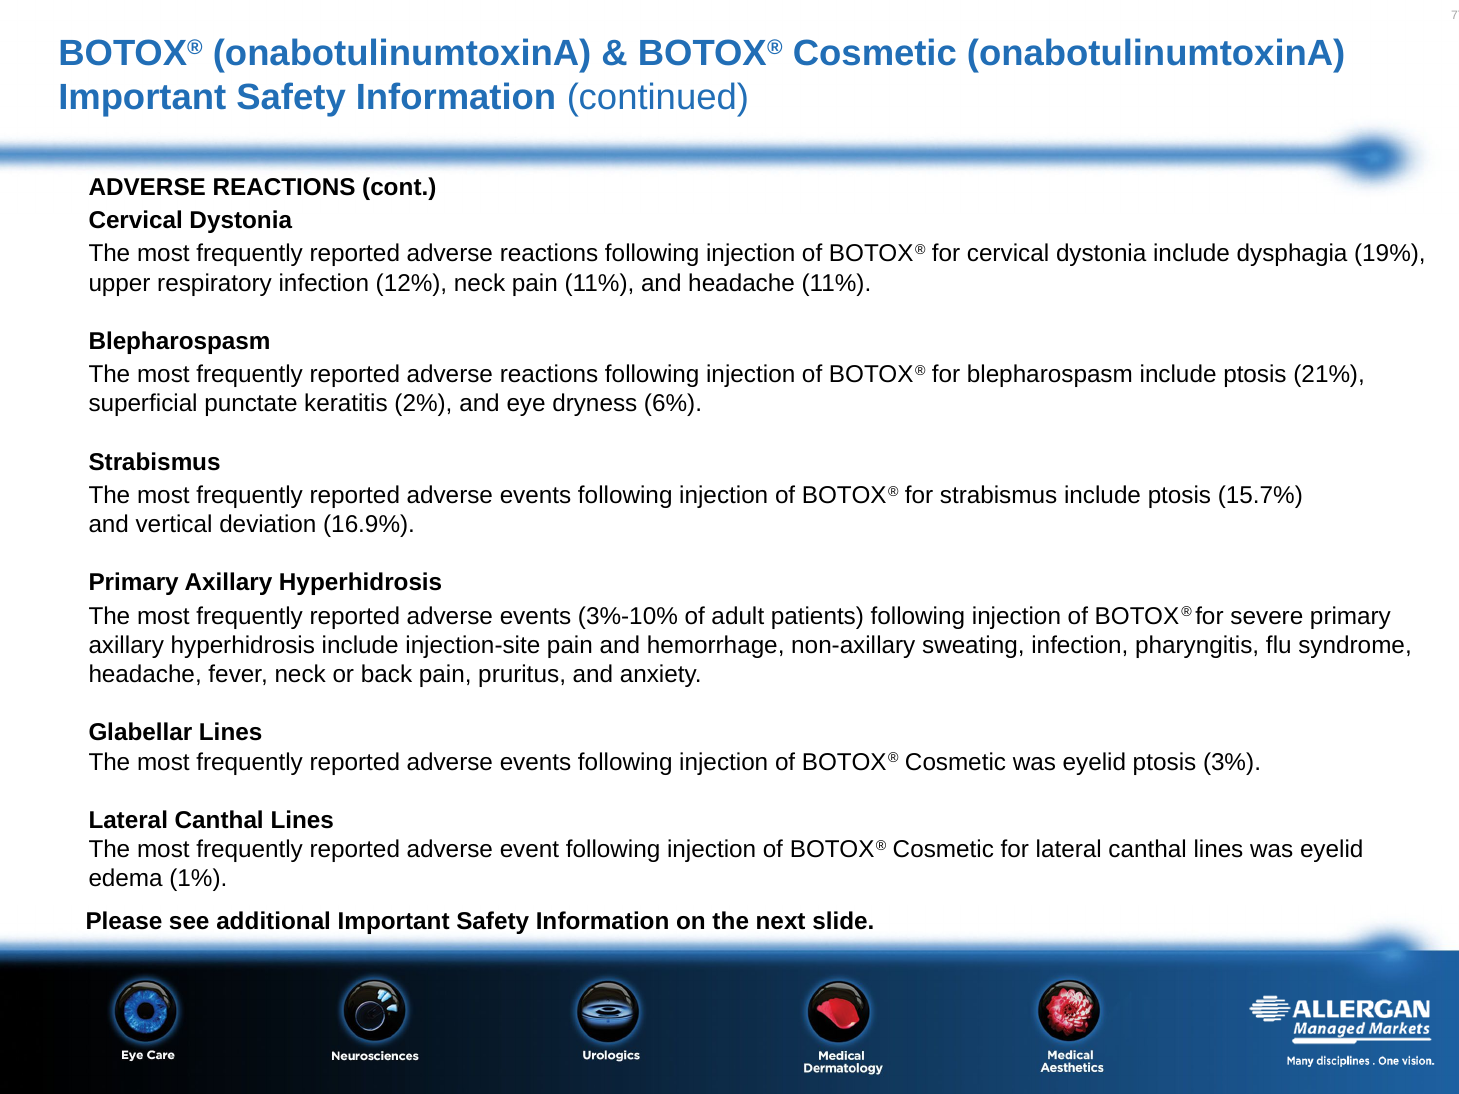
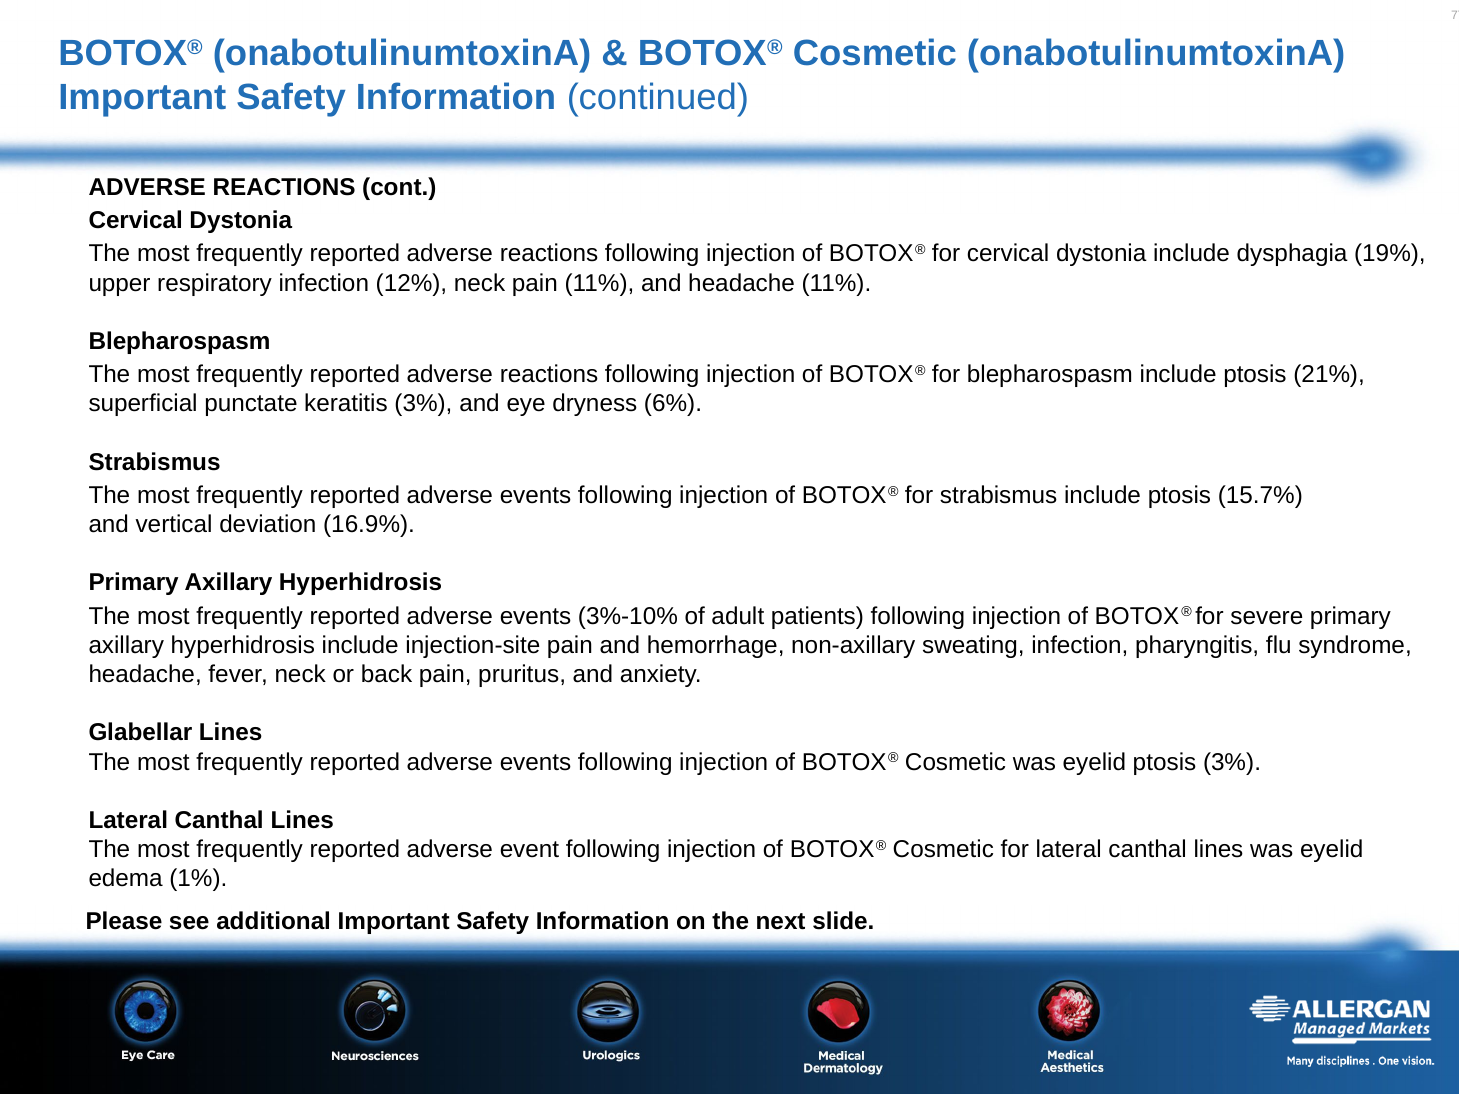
keratitis 2%: 2% -> 3% (423, 404)
